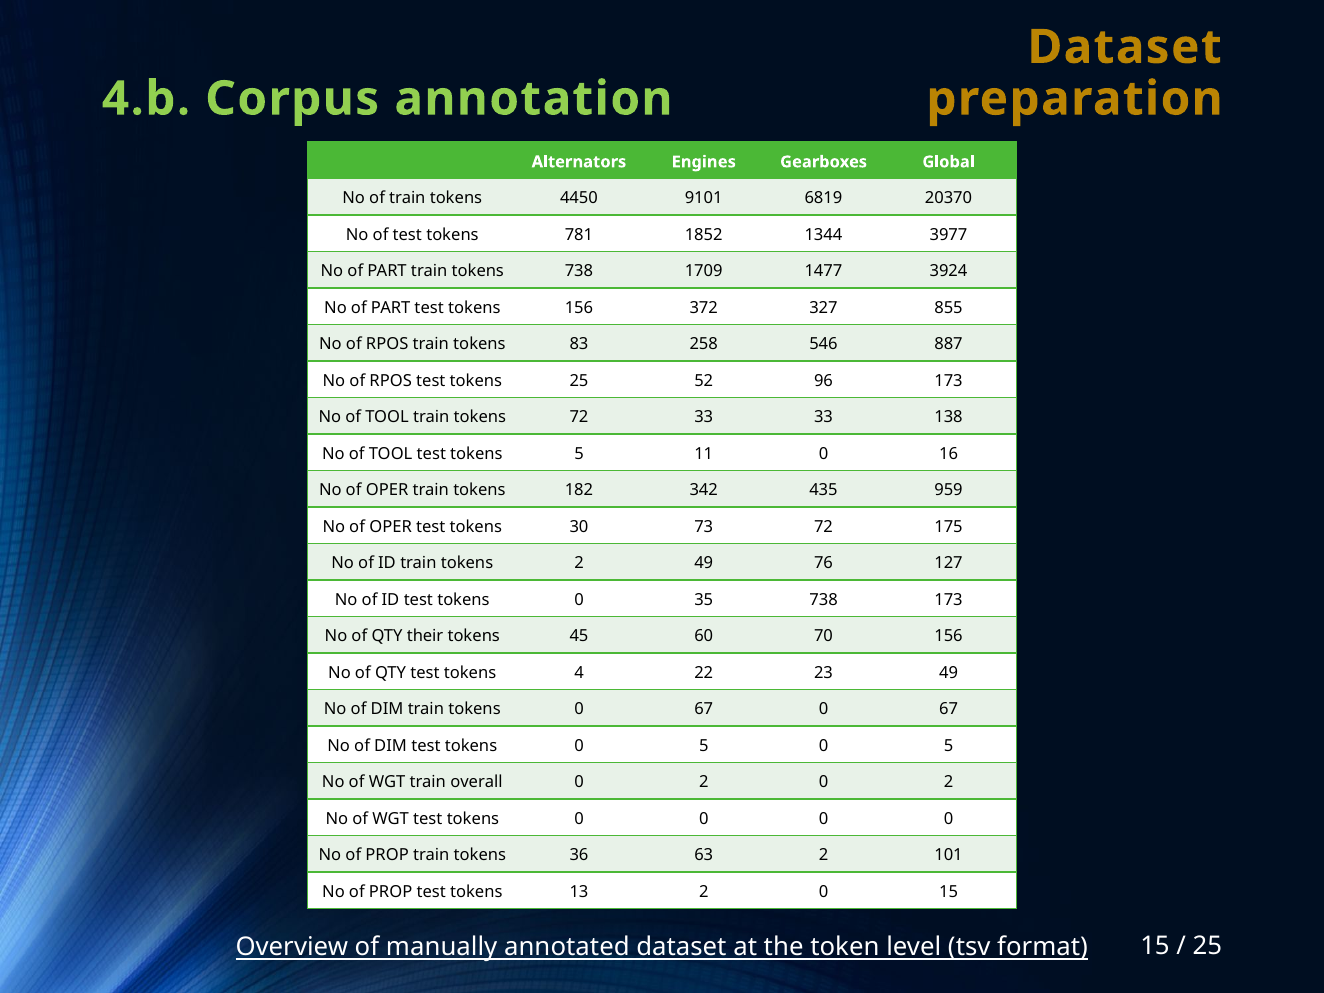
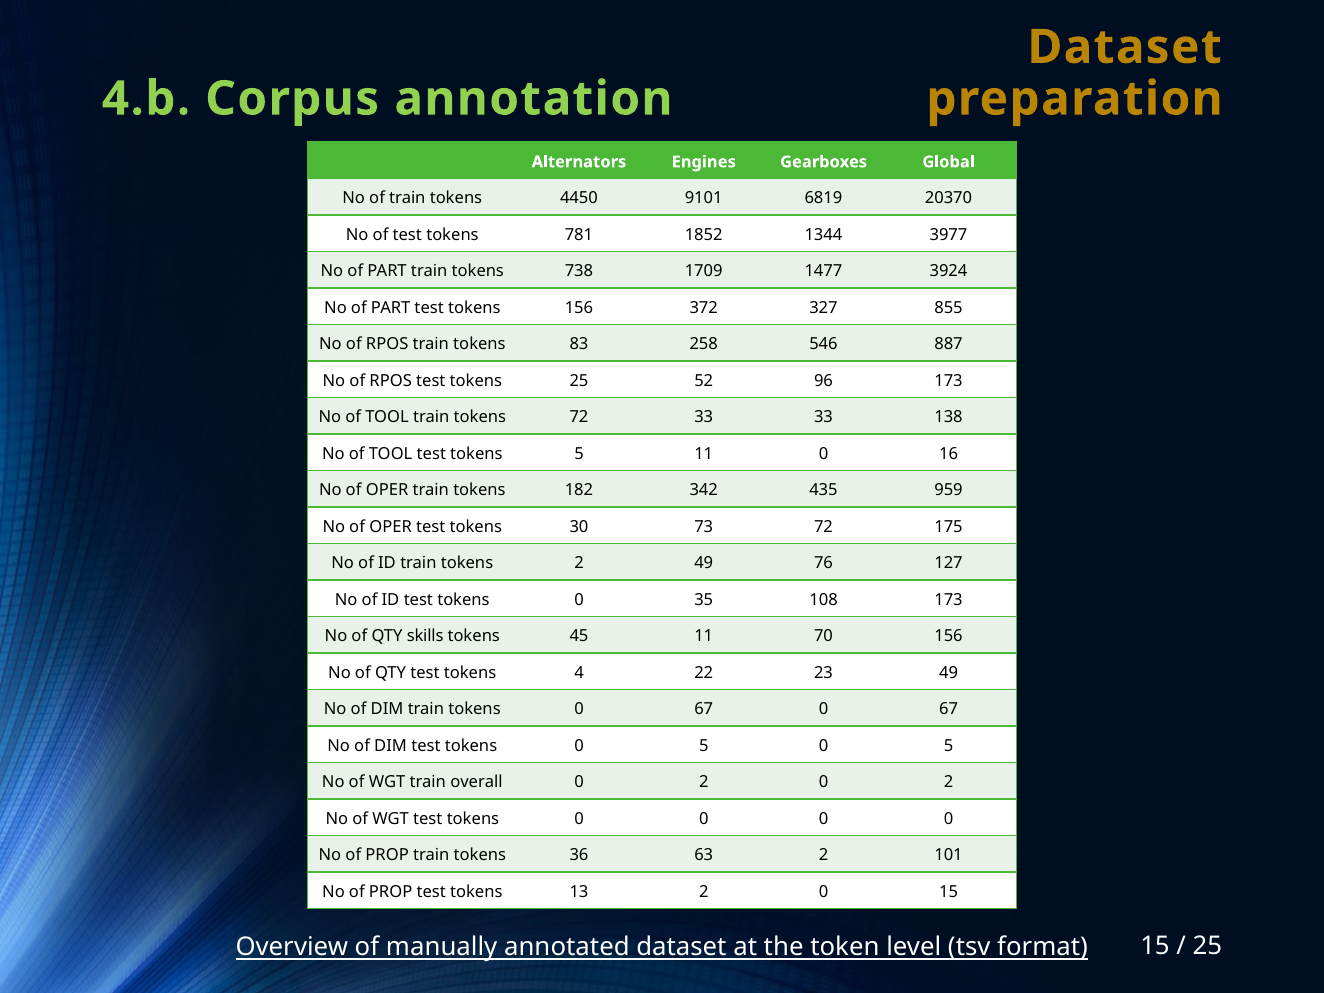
35 738: 738 -> 108 (824, 600)
their: their -> skills (425, 636)
45 60: 60 -> 11 (704, 636)
